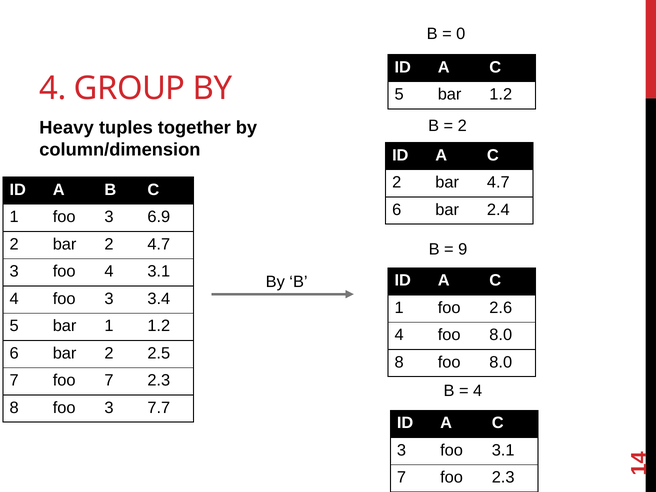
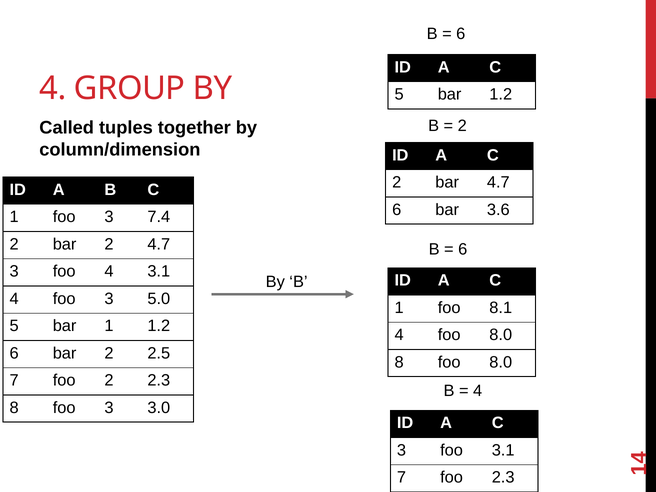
0: 0 -> 6 (461, 34)
Heavy: Heavy -> Called (67, 128)
2.4: 2.4 -> 3.6 (498, 210)
6.9: 6.9 -> 7.4 (159, 217)
9: 9 -> 6 (463, 249)
3.4: 3.4 -> 5.0 (159, 299)
2.6: 2.6 -> 8.1 (501, 308)
foo 7: 7 -> 2 (109, 380)
7.7: 7.7 -> 3.0 (159, 408)
